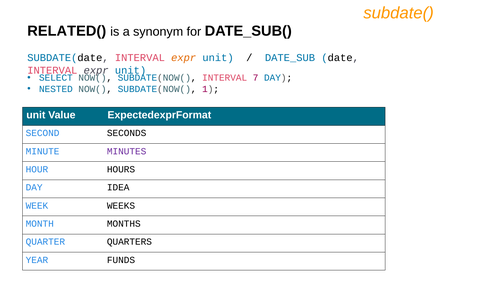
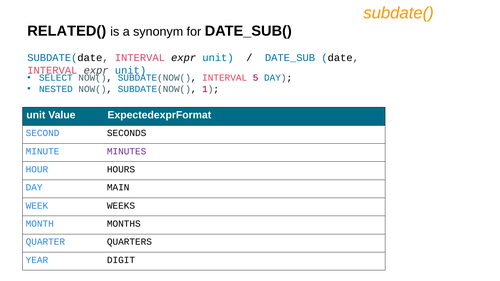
expr colour: orange -> black (184, 58)
7: 7 -> 5 (256, 78)
IDEA: IDEA -> MAIN (118, 188)
FUNDS: FUNDS -> DIGIT (121, 260)
